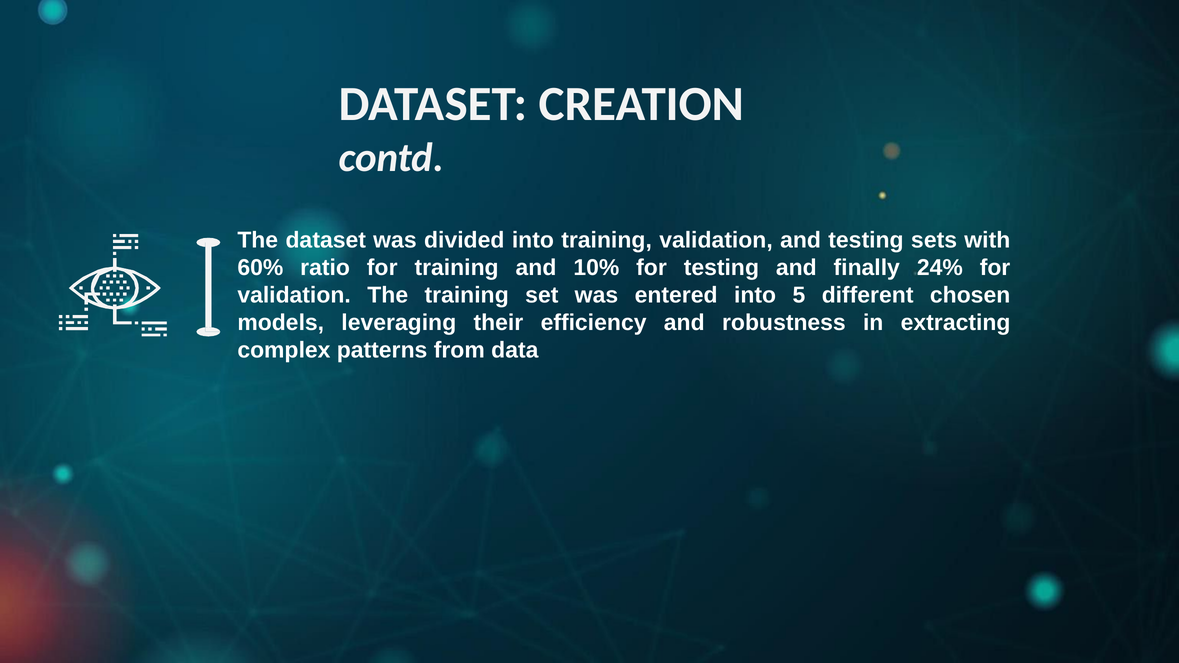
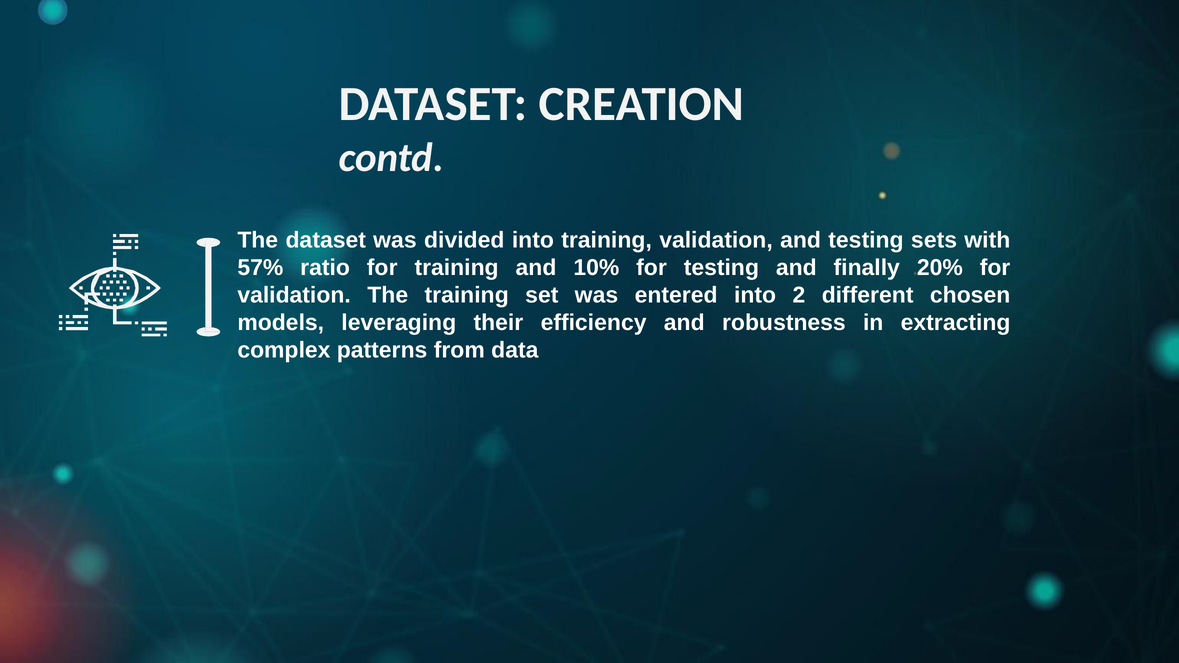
60%: 60% -> 57% (260, 268)
24%: 24% -> 20% (940, 268)
5: 5 -> 2 (799, 295)
